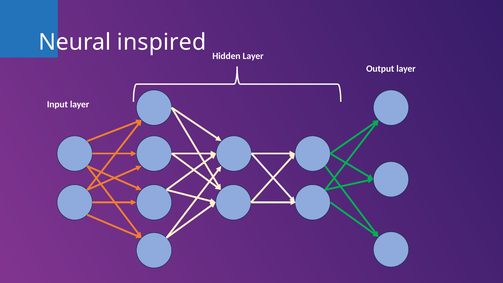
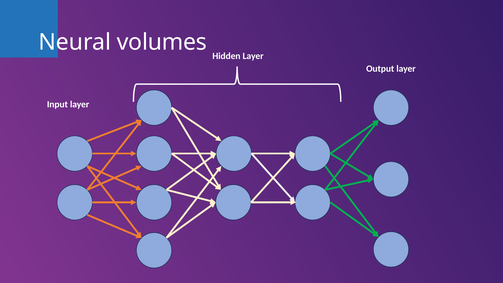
inspired: inspired -> volumes (162, 42)
